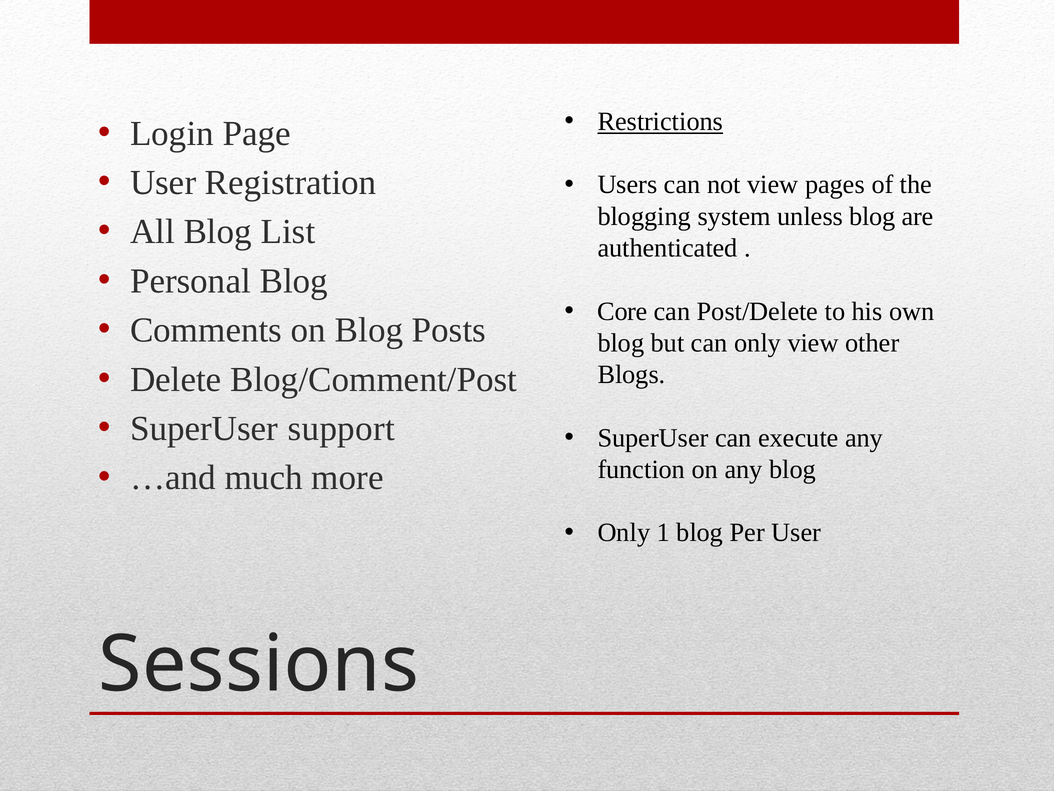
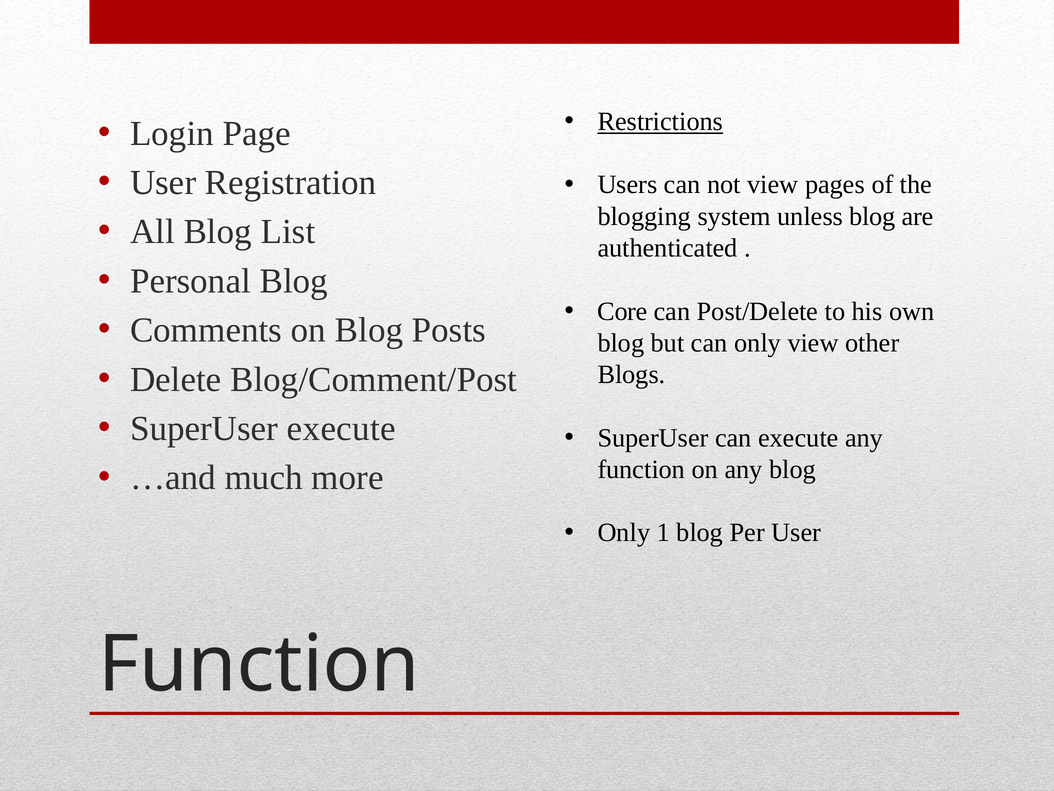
SuperUser support: support -> execute (341, 428)
Sessions: Sessions -> Function (259, 664)
